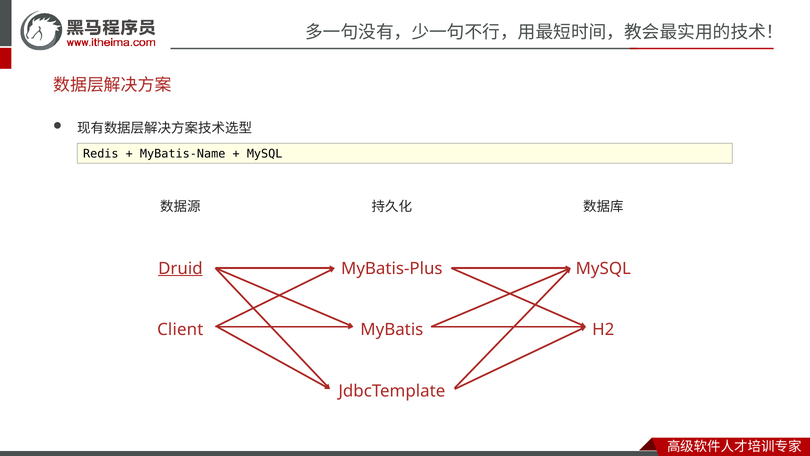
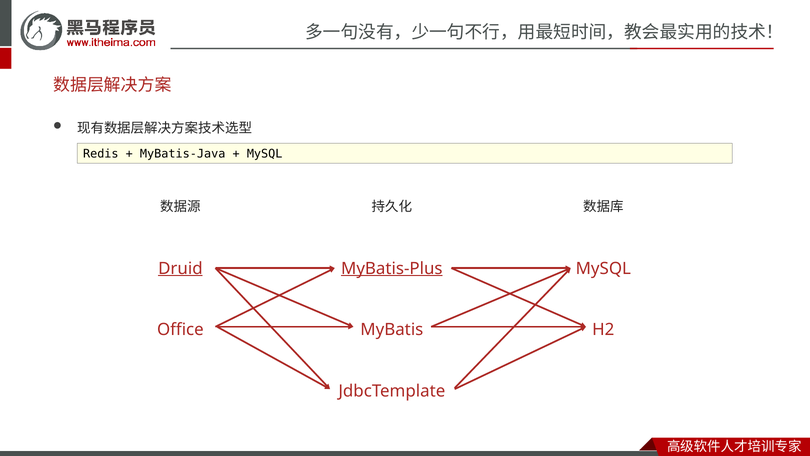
MyBatis-Name: MyBatis-Name -> MyBatis-Java (183, 154)
MyBatis-Plus underline: none -> present (392, 268)
Client: Client -> Office (180, 330)
